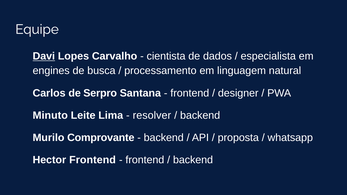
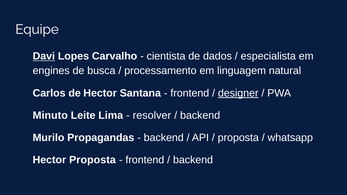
de Serpro: Serpro -> Hector (100, 93)
designer underline: none -> present (238, 93)
Comprovante: Comprovante -> Propagandas (101, 138)
Hector Frontend: Frontend -> Proposta (93, 160)
